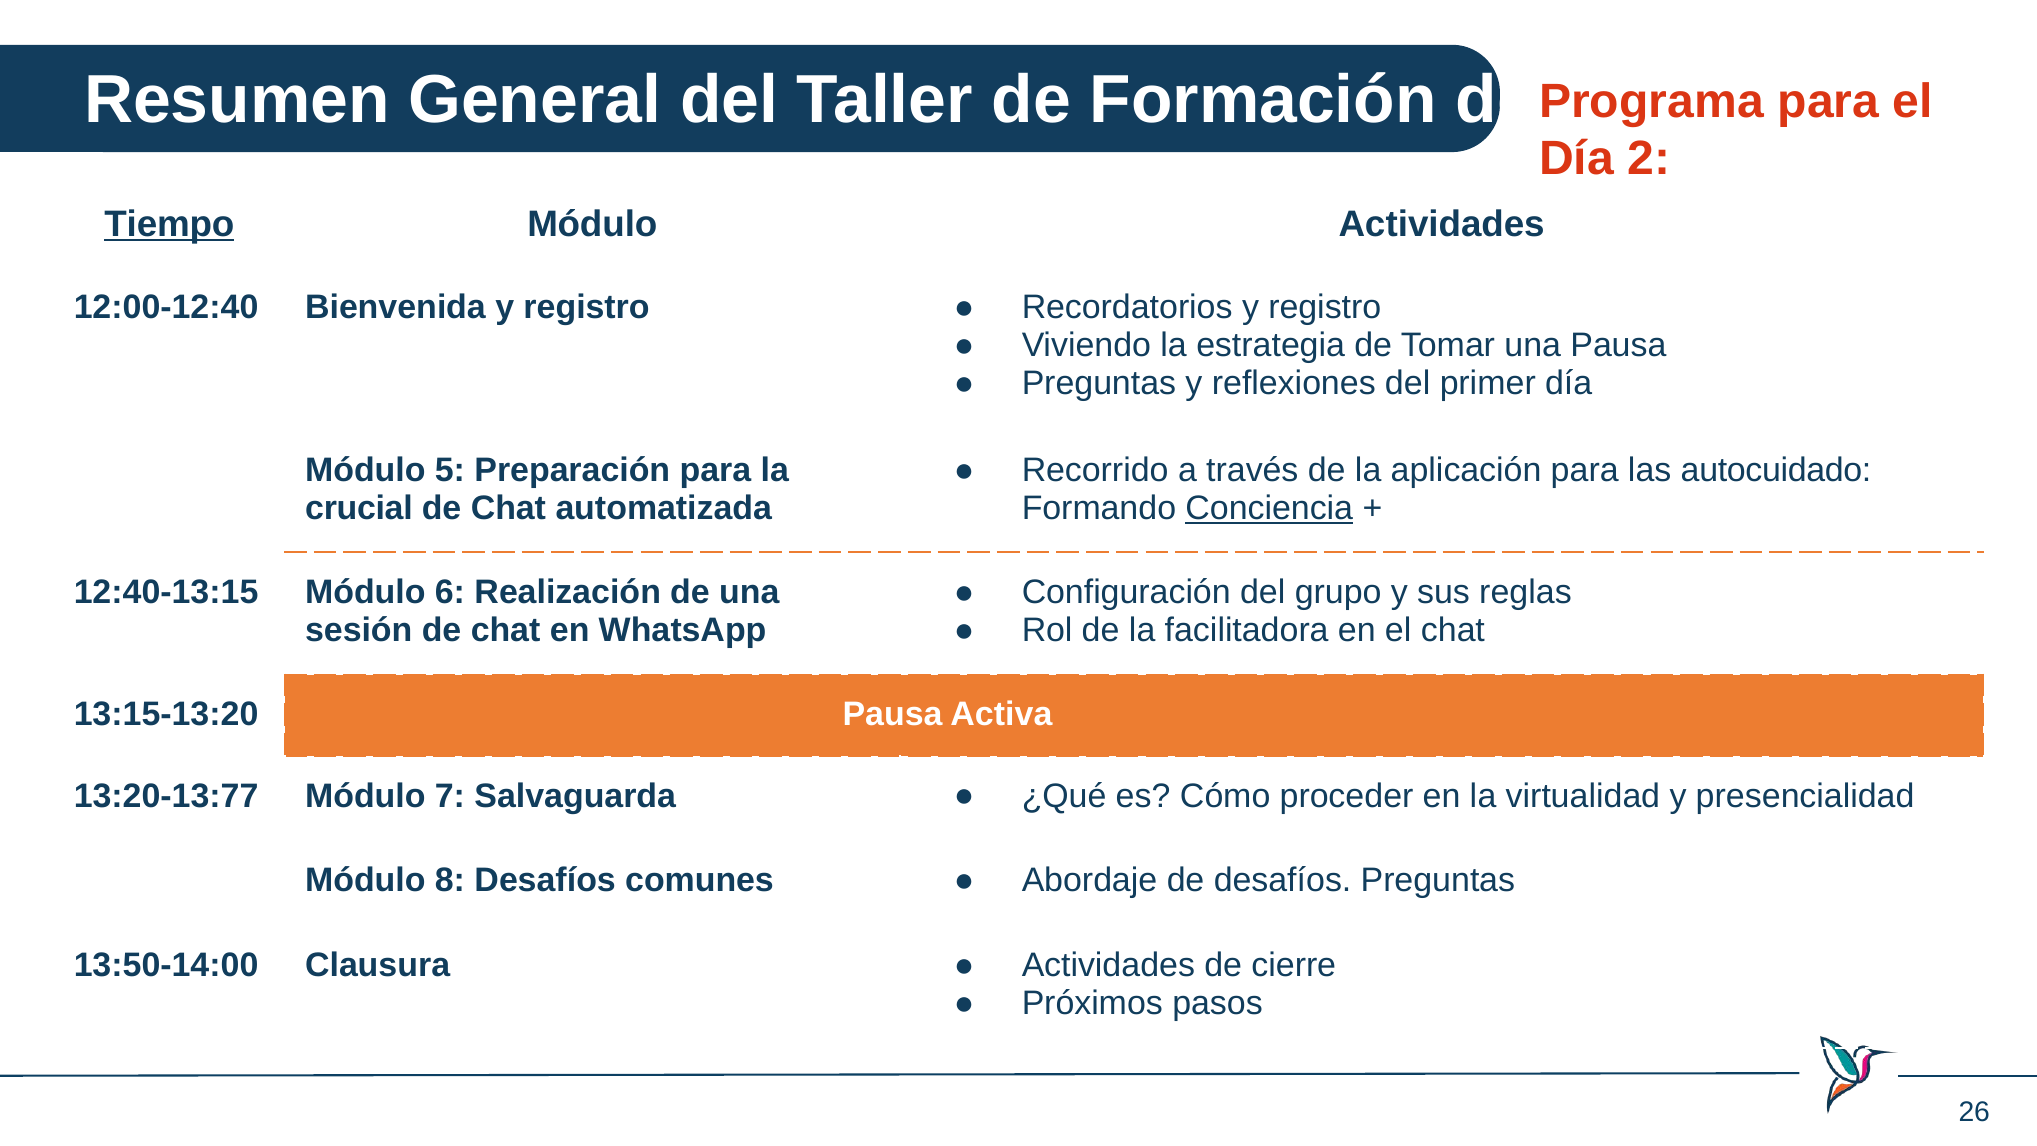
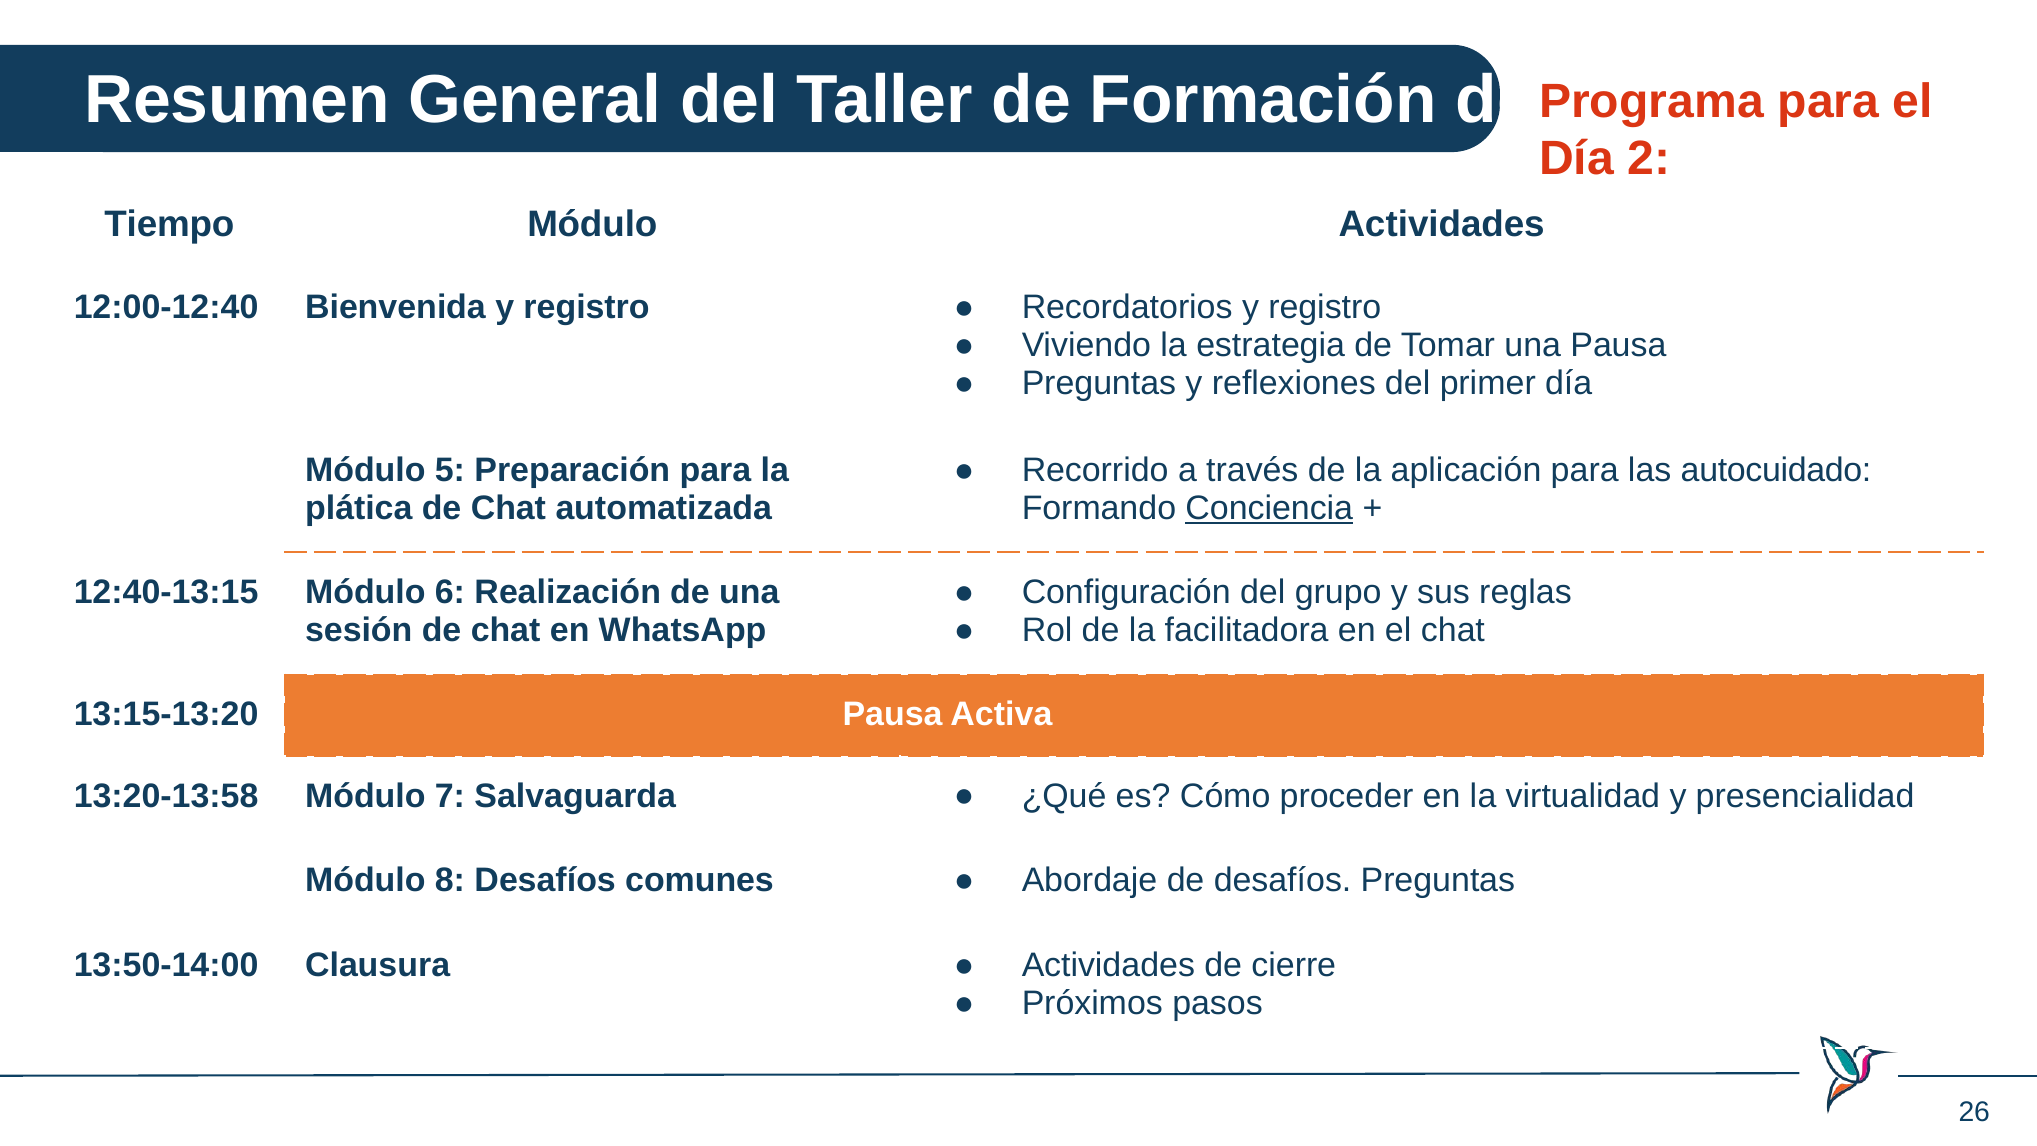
Tiempo underline: present -> none (169, 224)
crucial: crucial -> plática (359, 508)
13:20-13:77: 13:20-13:77 -> 13:20-13:58 (166, 796)
